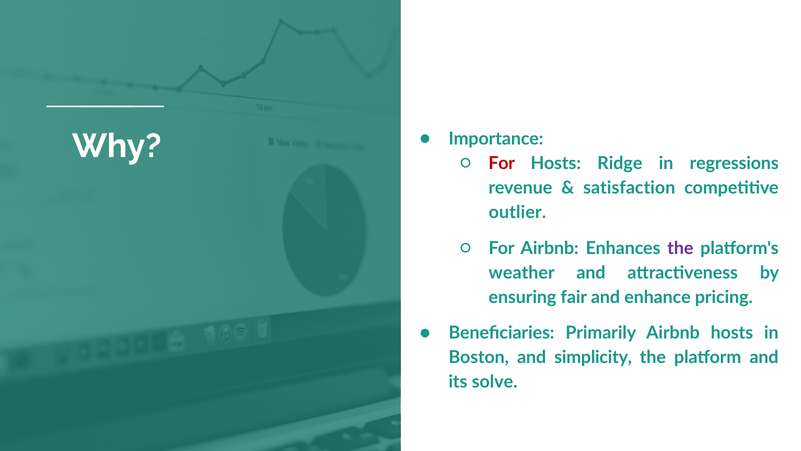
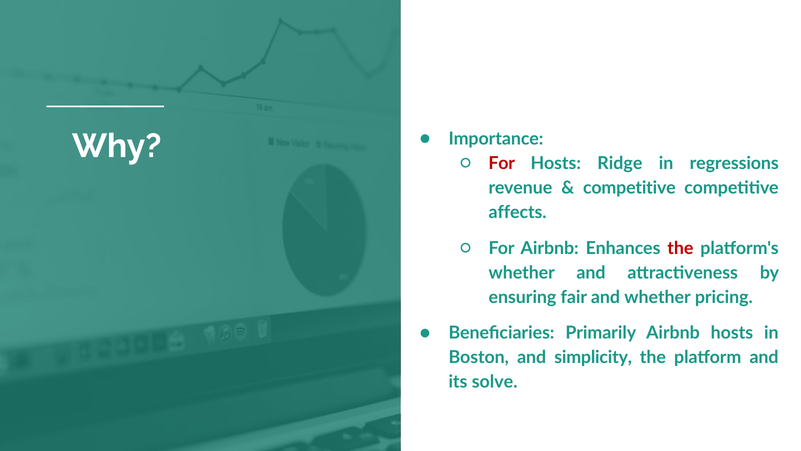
satisfaction: satisfaction -> competitive (629, 188)
outlier: outlier -> affects (518, 212)
the colour: purple -> red (680, 248)
weather: weather -> whether (522, 272)
and enhance: enhance -> whether (658, 297)
